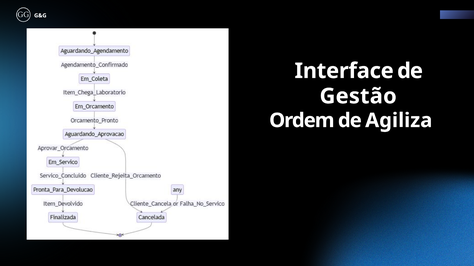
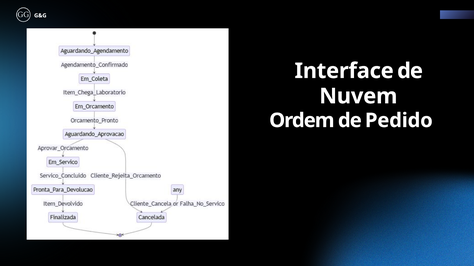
Gestão: Gestão -> Nuvem (358, 96)
Agiliza: Agiliza -> Pedido (399, 121)
